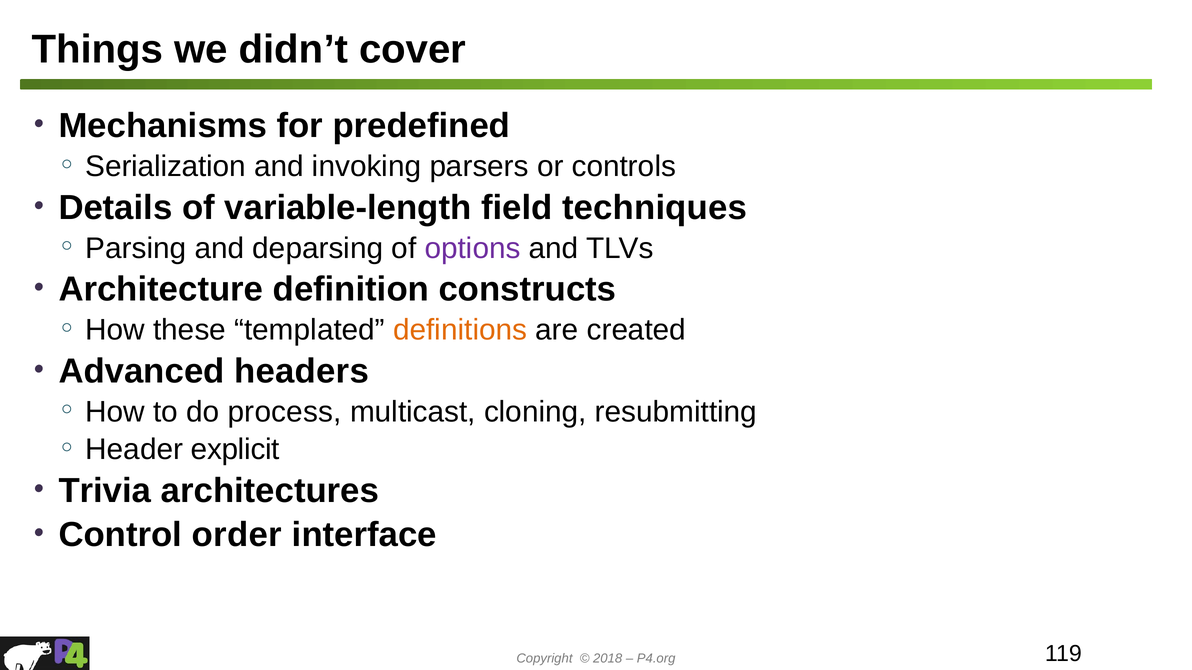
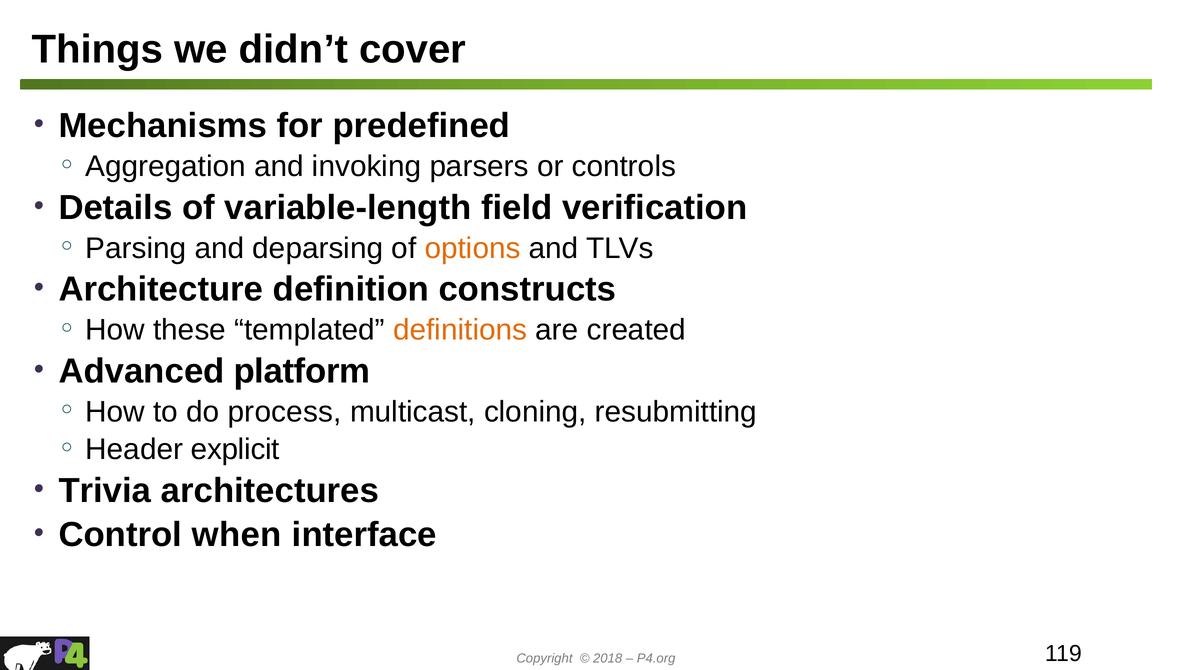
Serialization: Serialization -> Aggregation (166, 167)
techniques: techniques -> verification (655, 208)
options colour: purple -> orange (473, 248)
headers: headers -> platform (302, 372)
order: order -> when (237, 535)
